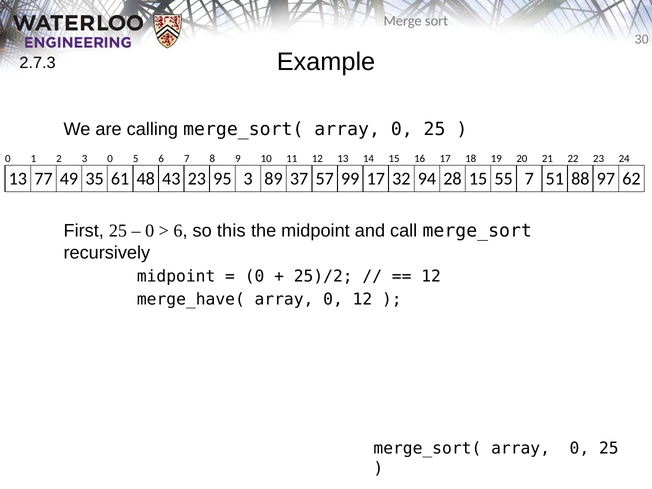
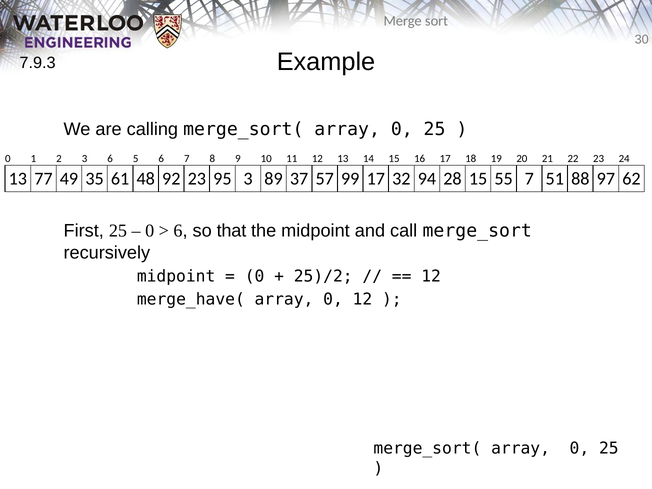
2.7.3: 2.7.3 -> 7.9.3 (38, 63)
3 0: 0 -> 6 (110, 159)
43: 43 -> 92 (171, 179)
this: this -> that (231, 231)
